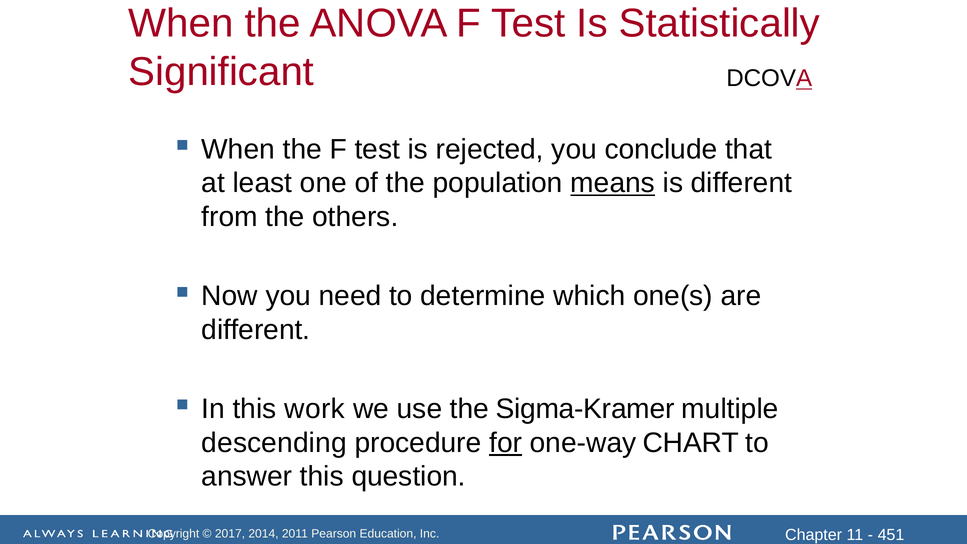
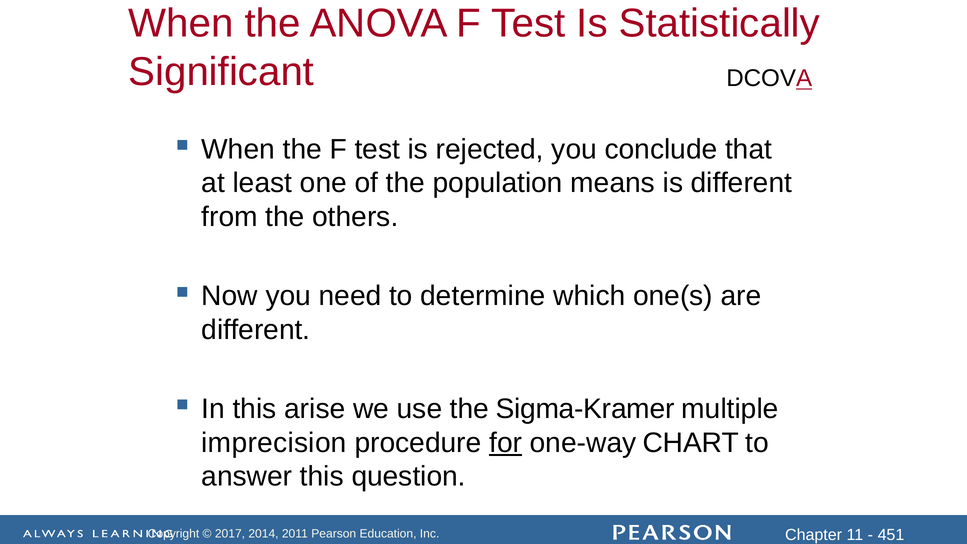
means underline: present -> none (613, 183)
work: work -> arise (315, 409)
descending: descending -> imprecision (274, 443)
